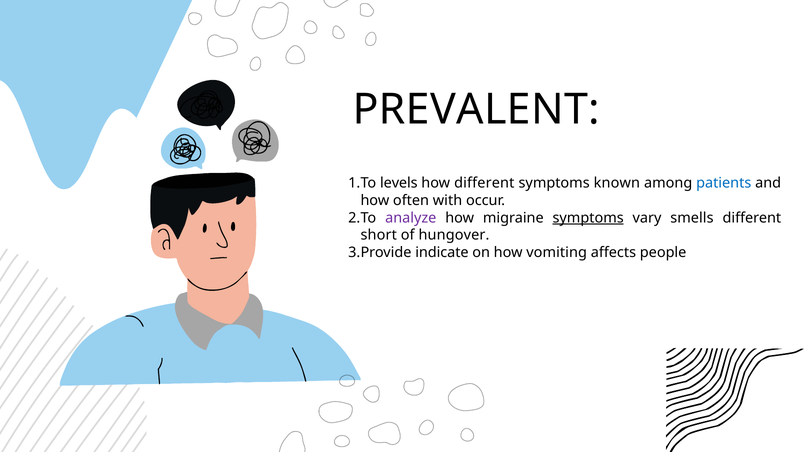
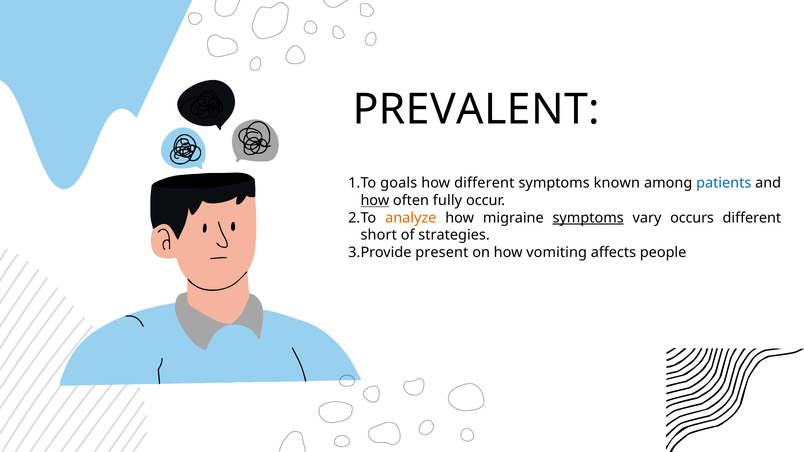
levels: levels -> goals (399, 183)
how underline: none -> present (375, 201)
with: with -> fully (447, 201)
analyze colour: purple -> orange (411, 218)
smells: smells -> occurs (692, 218)
hungover: hungover -> strategies (454, 235)
indicate: indicate -> present (442, 253)
